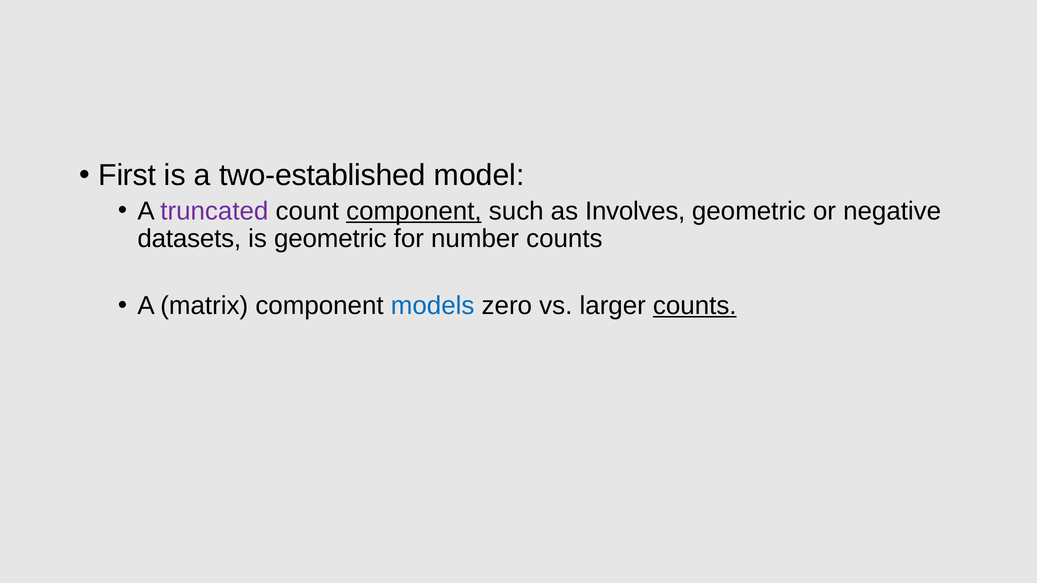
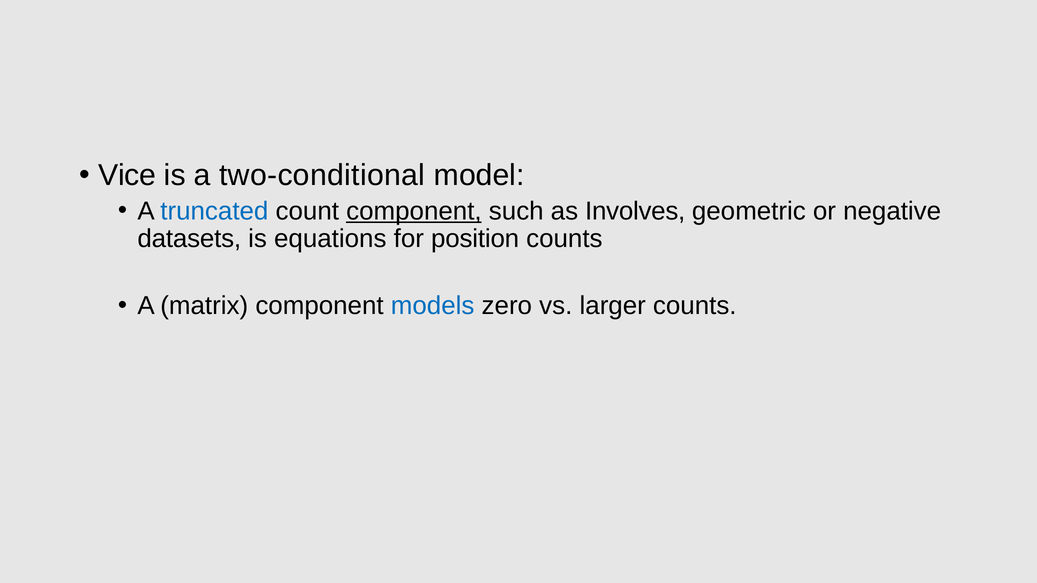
First: First -> Vice (127, 175)
two-established: two-established -> two-conditional (322, 175)
truncated colour: purple -> blue (214, 211)
is geometric: geometric -> equations (330, 239)
number: number -> position (475, 239)
counts underline: present -> none (695, 306)
